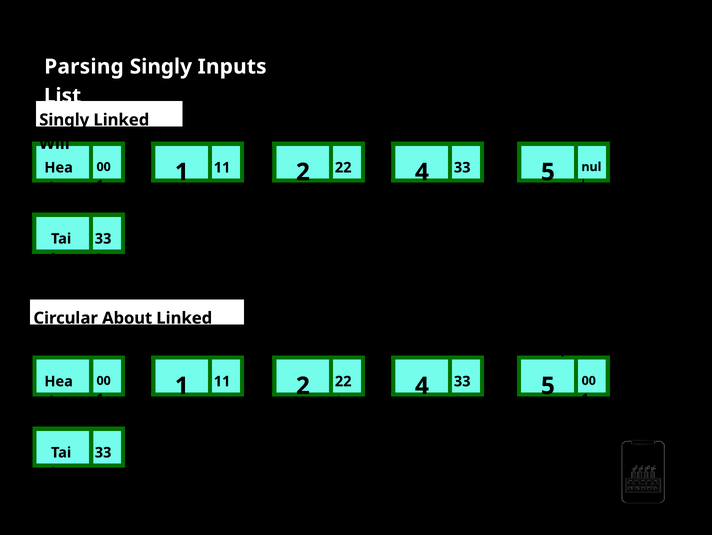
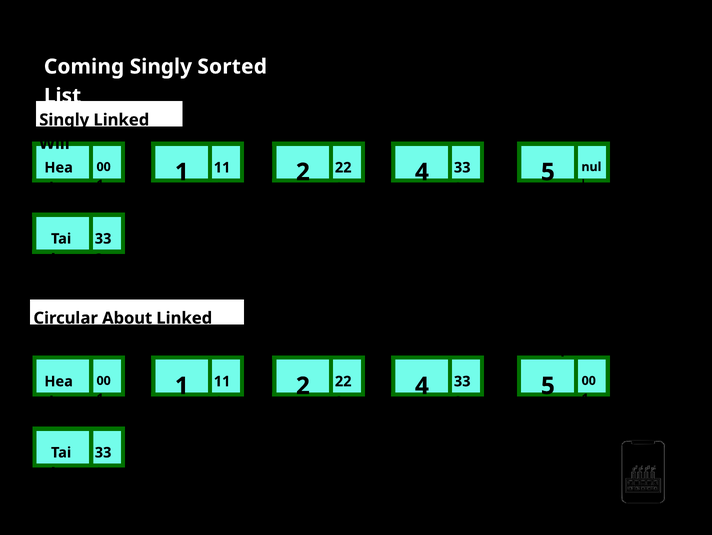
Parsing: Parsing -> Coming (84, 67)
Inputs: Inputs -> Sorted (232, 67)
